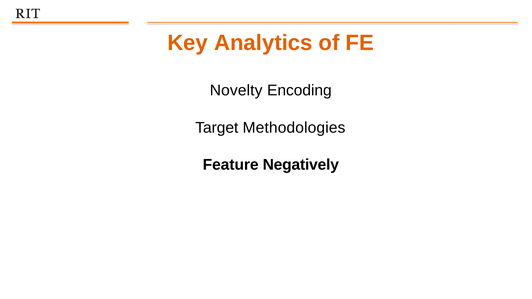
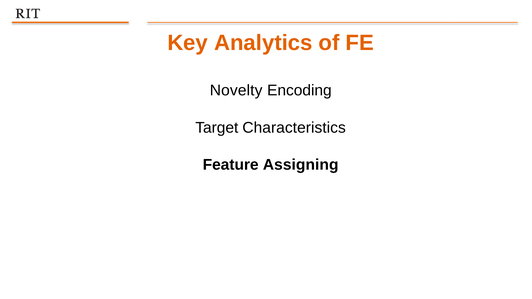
Methodologies: Methodologies -> Characteristics (294, 128)
Negatively: Negatively -> Assigning (301, 165)
